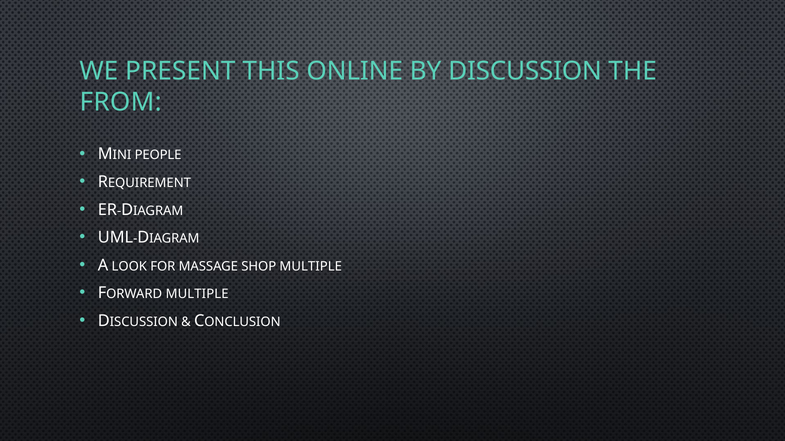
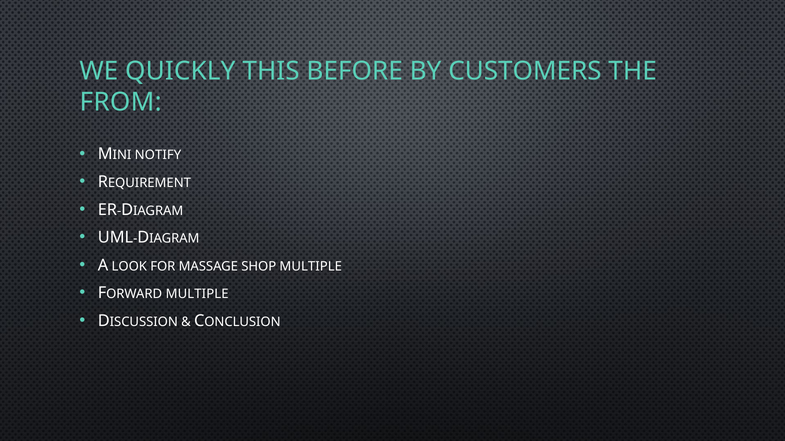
PRESENT: PRESENT -> QUICKLY (180, 71)
ONLINE: ONLINE -> BEFORE (355, 71)
DISCUSSION: DISCUSSION -> CUSTOMERS (525, 71)
PEOPLE: PEOPLE -> NOTIFY (158, 155)
